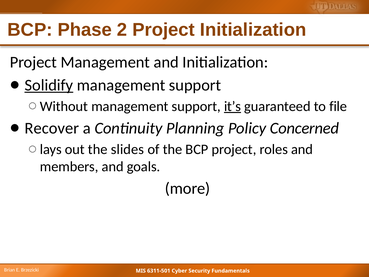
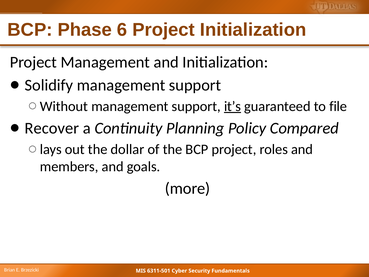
2: 2 -> 6 (122, 30)
Solidify underline: present -> none (49, 85)
Concerned: Concerned -> Compared (304, 128)
slides: slides -> dollar (127, 149)
